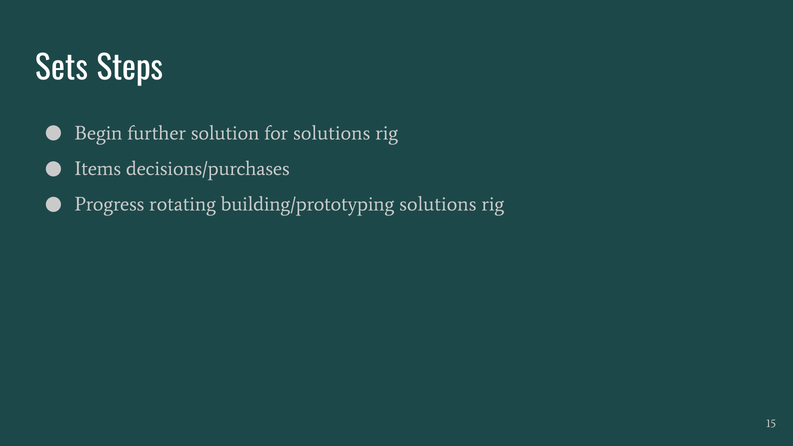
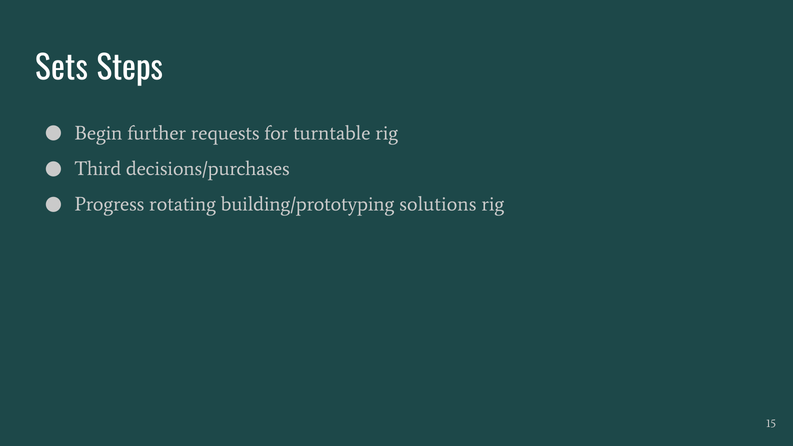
solution: solution -> requests (225, 133)
for solutions: solutions -> turntable (332, 133)
Items: Items -> Third (98, 169)
